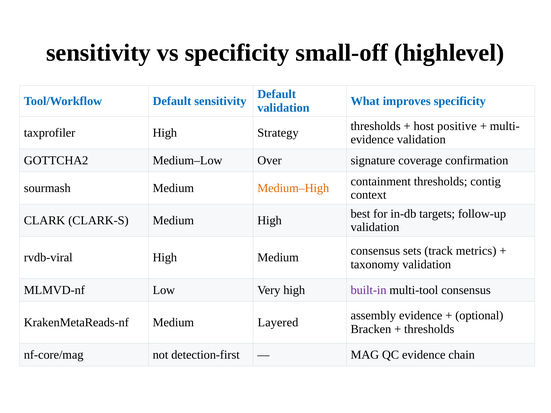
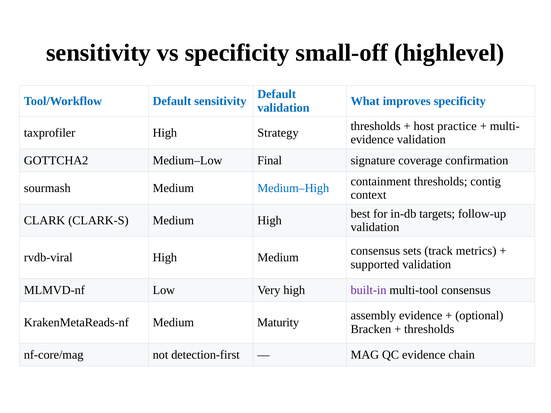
positive: positive -> practice (457, 126)
Over: Over -> Final (270, 161)
Medium–High colour: orange -> blue (293, 188)
taxonomy: taxonomy -> supported (375, 265)
Layered: Layered -> Maturity (278, 323)
